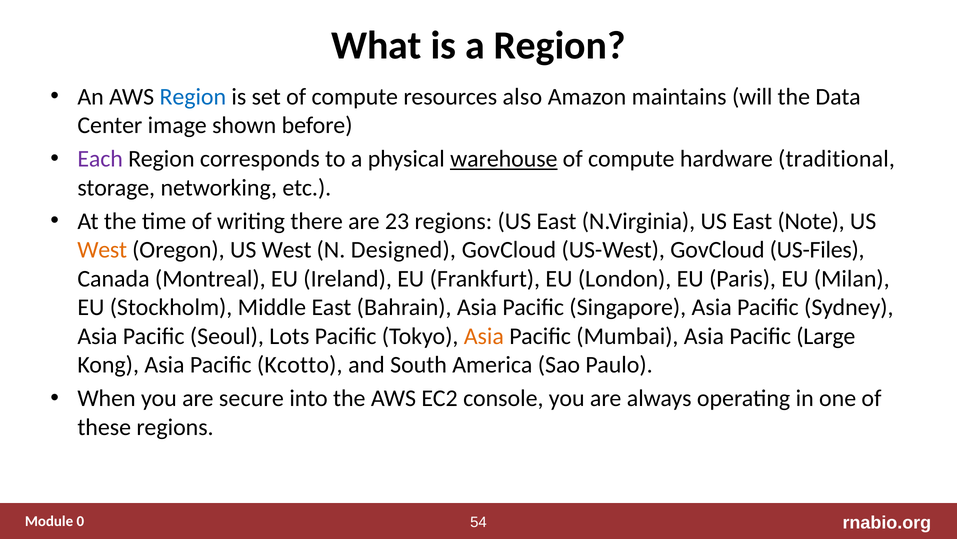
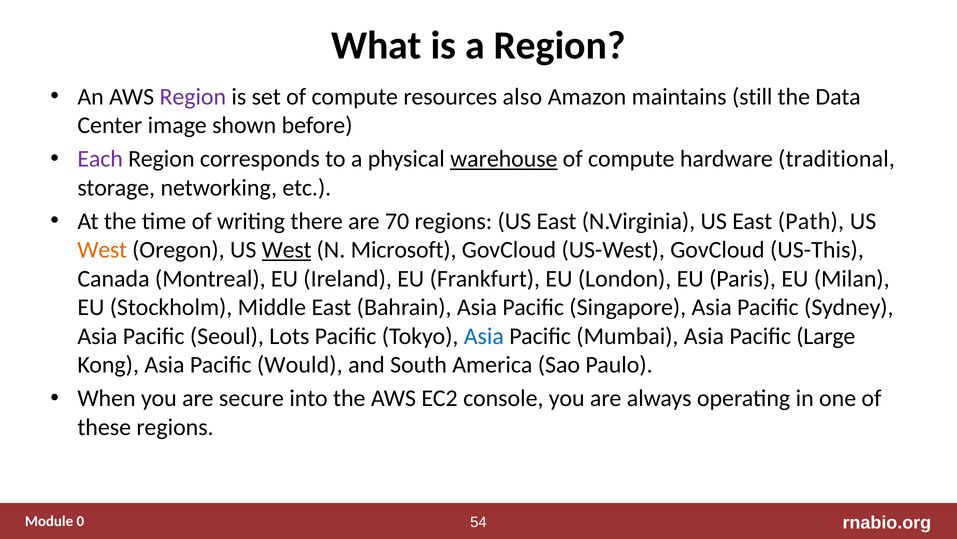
Region colour: blue -> purple (193, 97)
will: will -> still (752, 97)
23: 23 -> 70 (397, 221)
Note: Note -> Path (811, 221)
West underline: none -> present (287, 250)
Designed: Designed -> Microsoft (404, 250)
US-Files: US-Files -> US-This (817, 250)
Asia colour: orange -> blue (484, 336)
Kcotto: Kcotto -> Would (300, 365)
